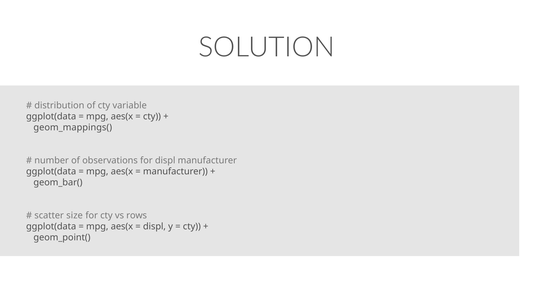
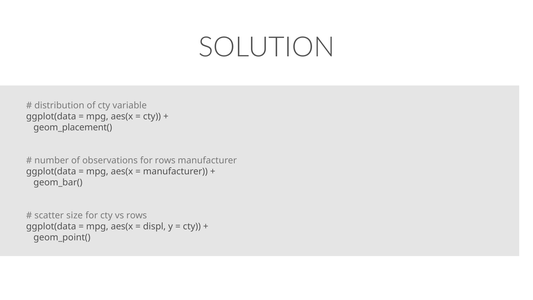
geom_mappings(: geom_mappings( -> geom_placement( (73, 127)
for displ: displ -> rows (165, 160)
